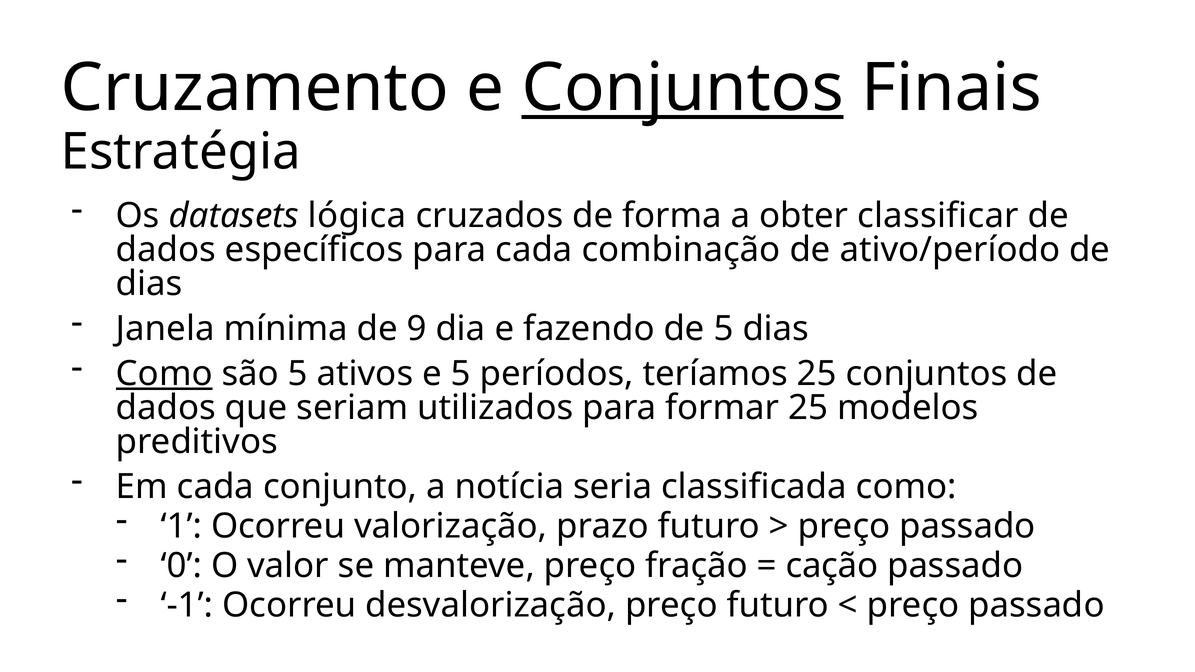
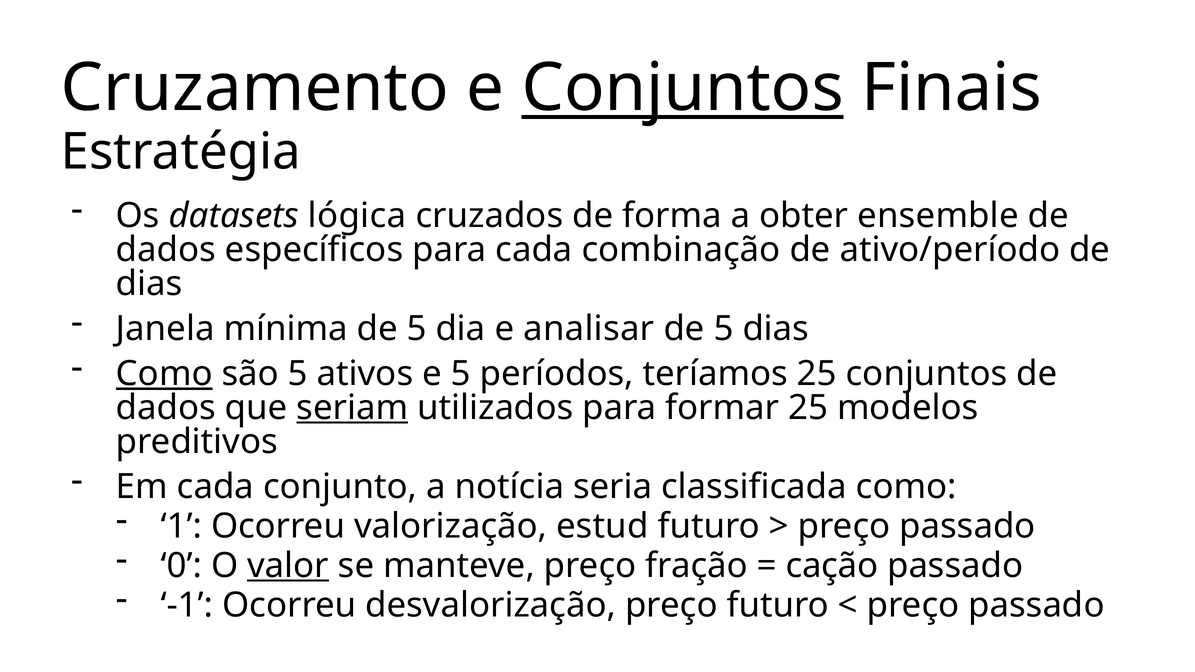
classificar: classificar -> ensemble (938, 216)
mínima de 9: 9 -> 5 (417, 329)
fazendo: fazendo -> analisar (589, 329)
seriam underline: none -> present (352, 408)
prazo: prazo -> estud (602, 526)
valor underline: none -> present (288, 566)
